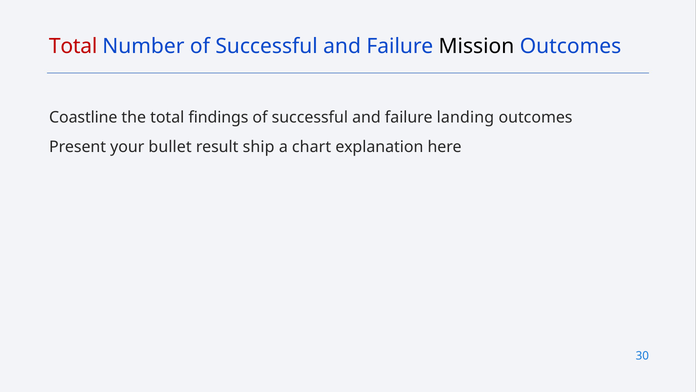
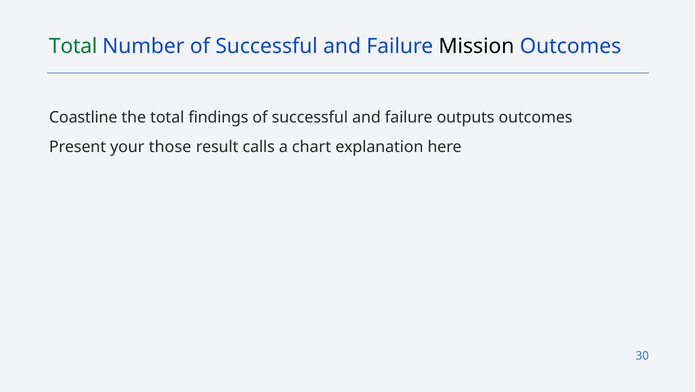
Total colour: red -> green (73, 46)
landing: landing -> outputs (466, 117)
bullet: bullet -> those (170, 147)
ship: ship -> calls (259, 147)
